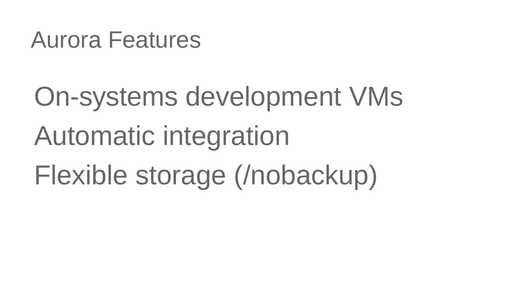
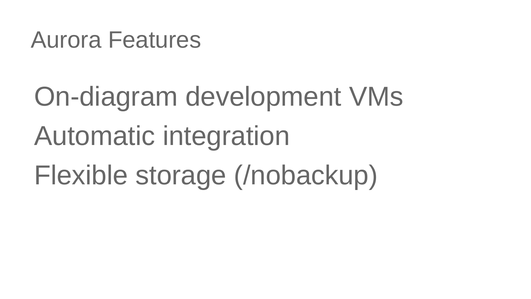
On-systems: On-systems -> On-diagram (106, 97)
